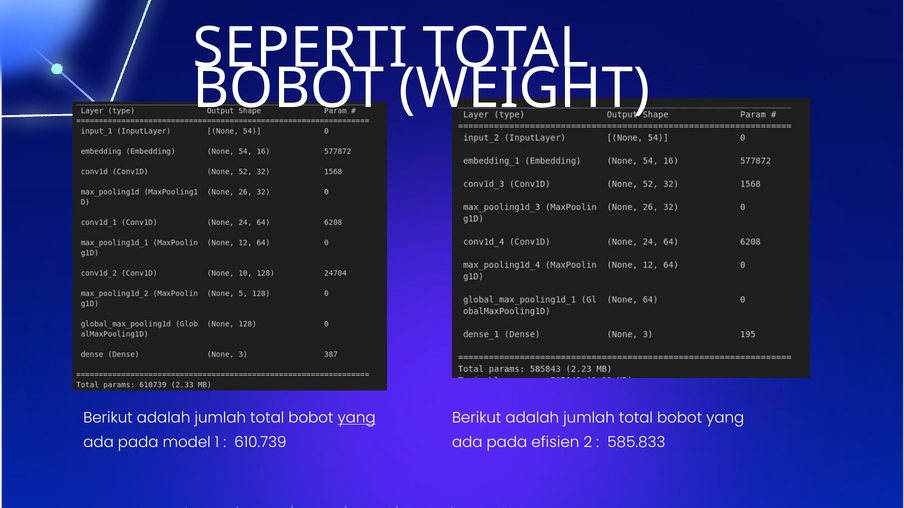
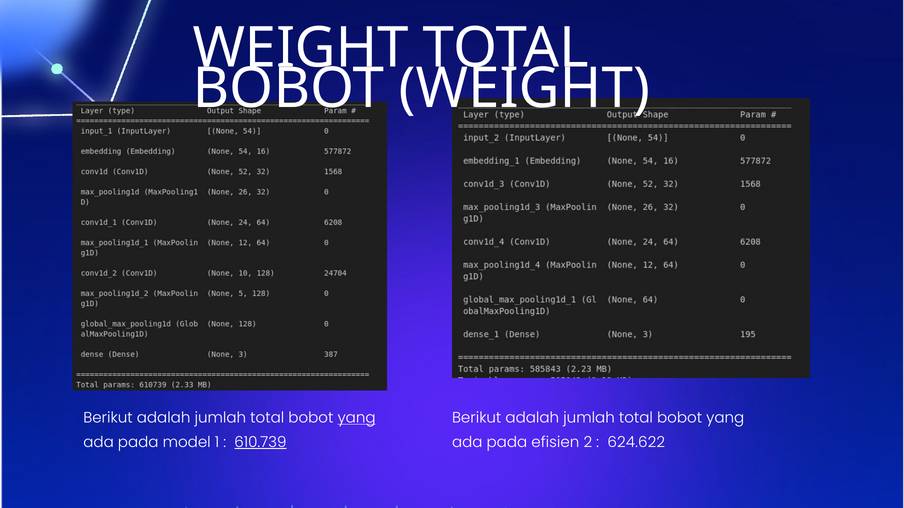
SEPERTI: SEPERTI -> WEIGHT (301, 48)
610.739 underline: none -> present (260, 443)
585.833: 585.833 -> 624.622 (636, 443)
